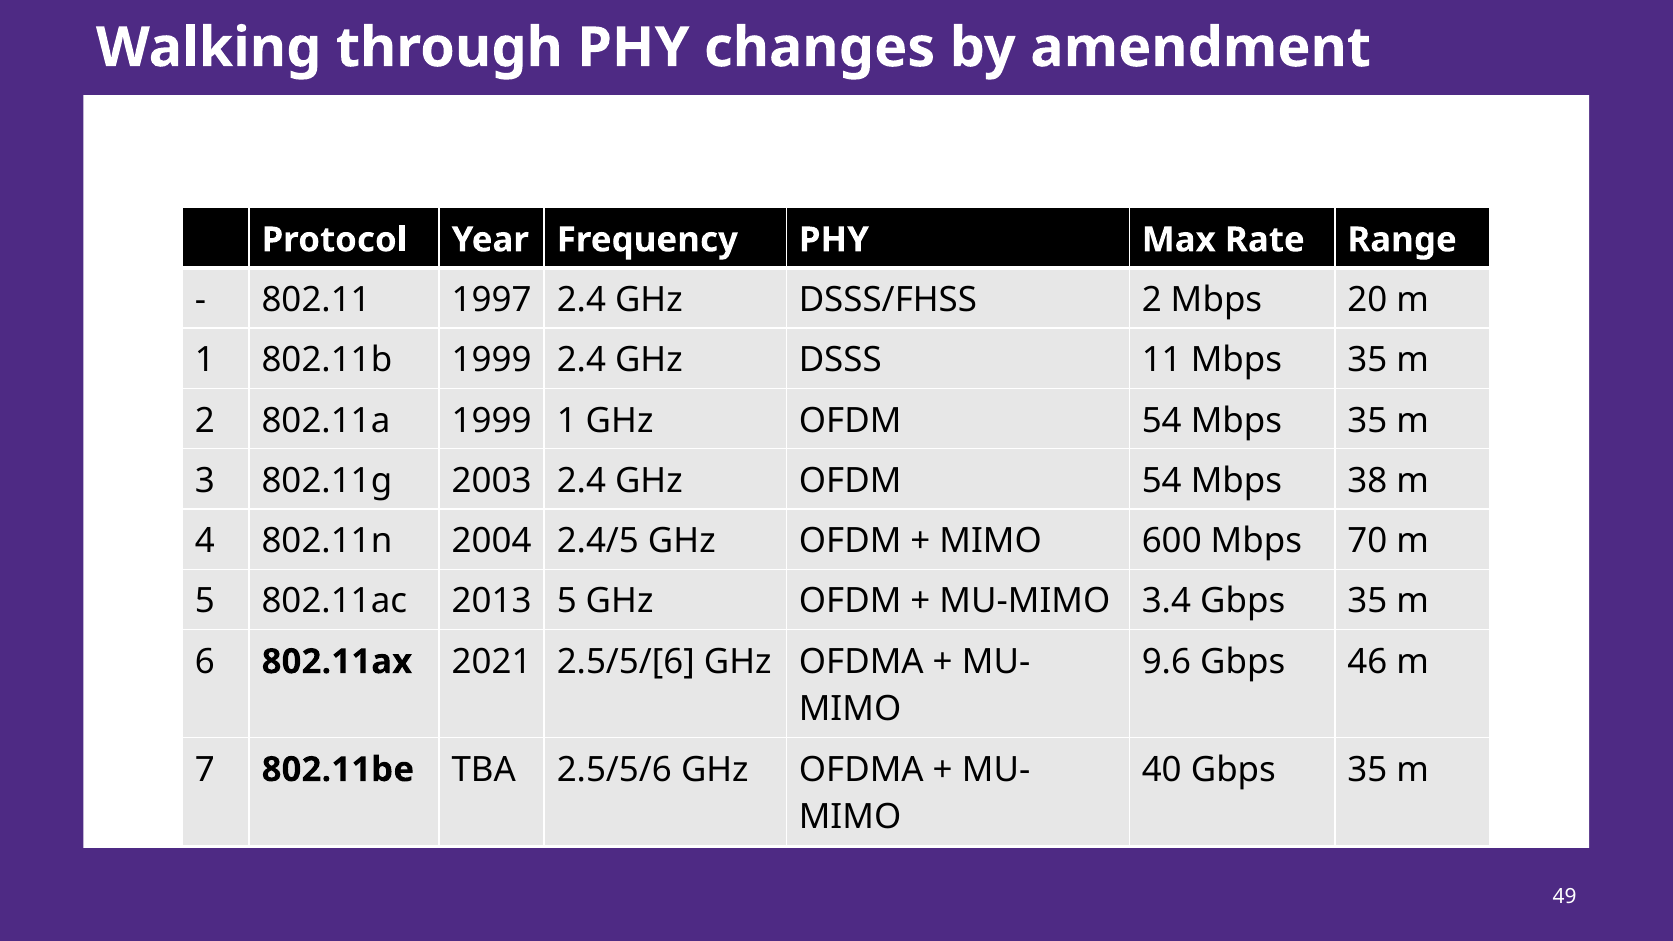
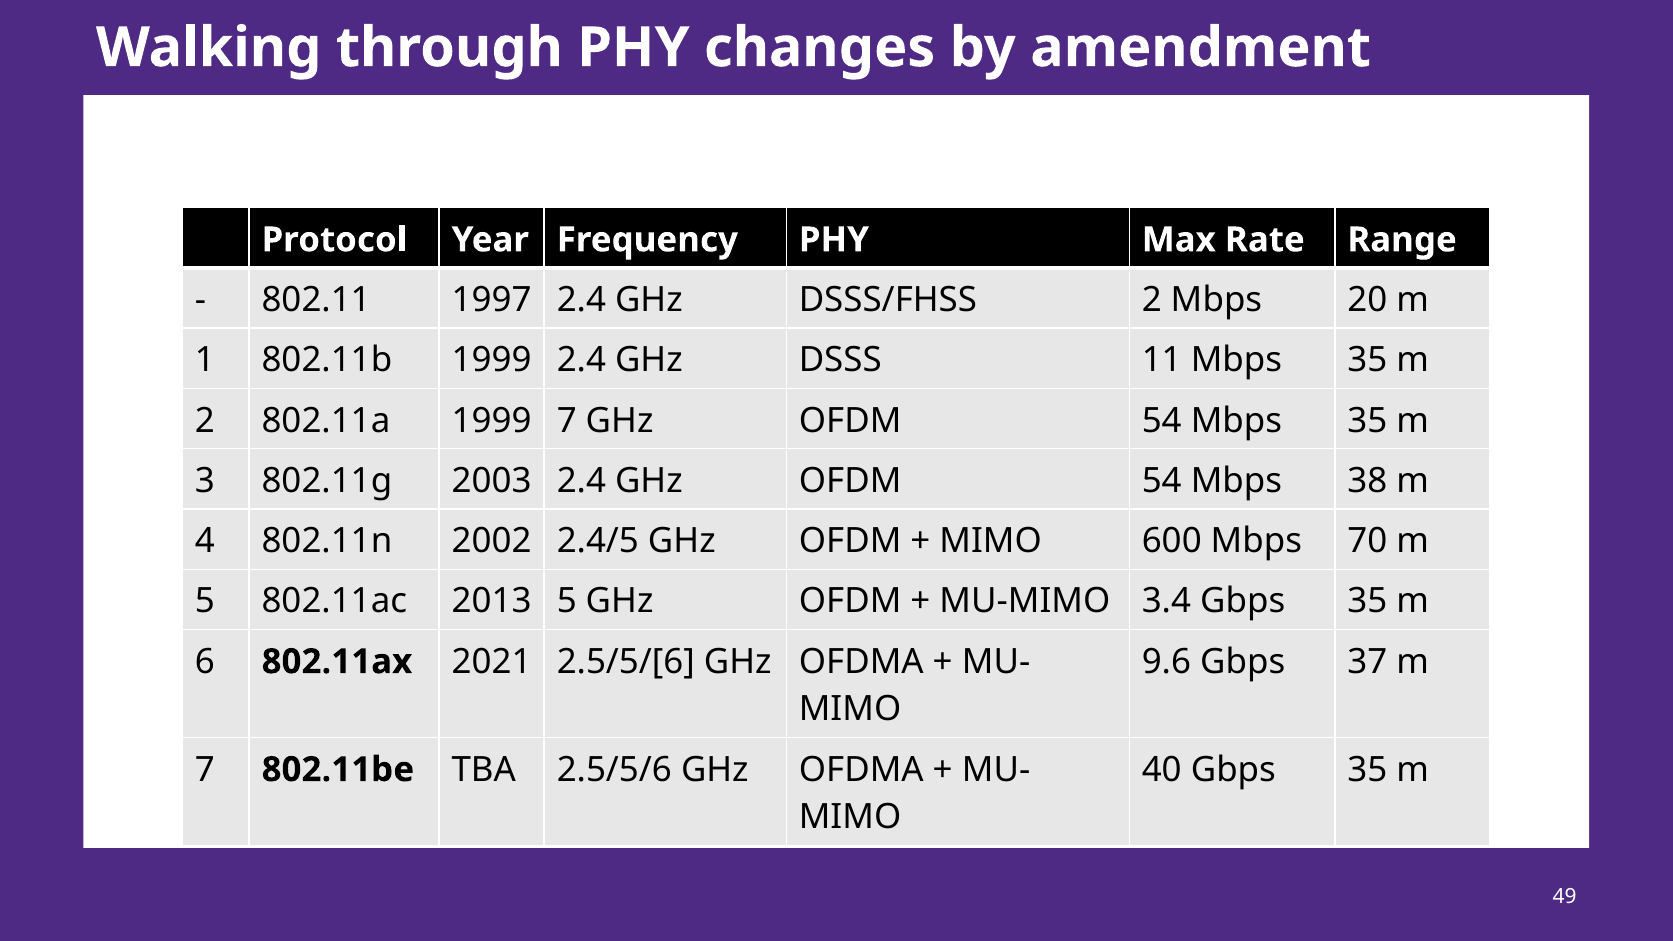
1999 1: 1 -> 7 (567, 421)
2004: 2004 -> 2002 (492, 541)
46: 46 -> 37 (1367, 662)
